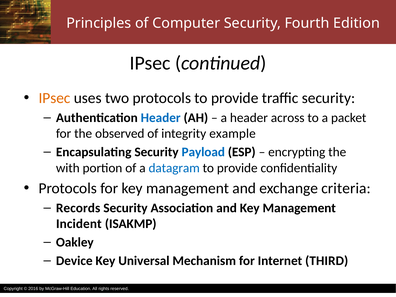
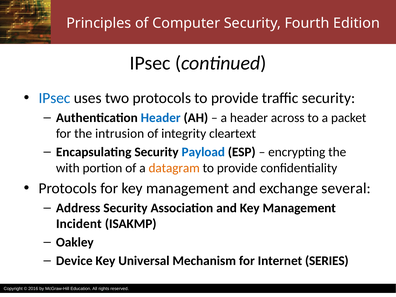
IPsec colour: orange -> blue (55, 98)
observed: observed -> intrusion (120, 134)
example: example -> cleartext (233, 134)
datagram colour: blue -> orange (174, 168)
criteria: criteria -> several (346, 188)
Records: Records -> Address (78, 208)
THIRD: THIRD -> SERIES (327, 261)
